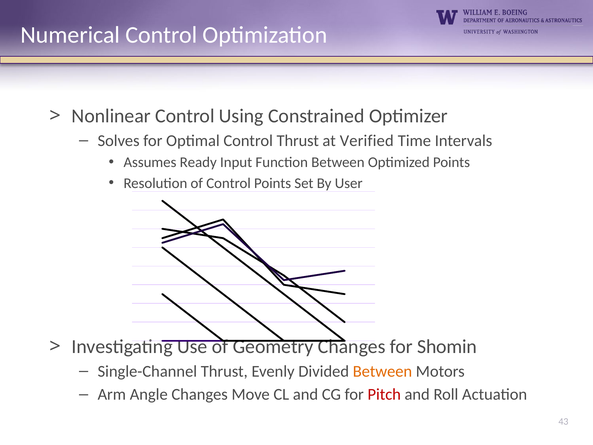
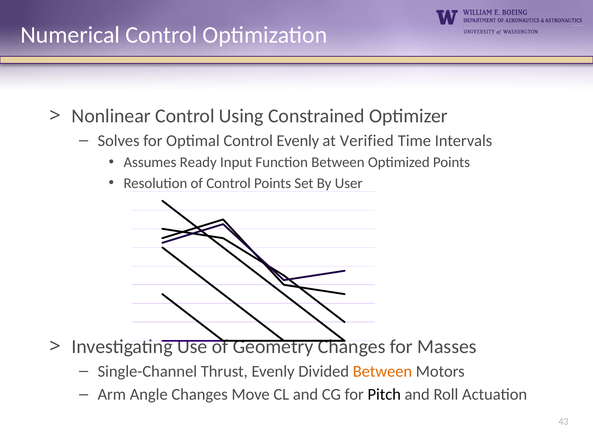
Control Thrust: Thrust -> Evenly (298, 141)
Shomin: Shomin -> Masses (447, 346)
Pitch colour: red -> black (384, 394)
